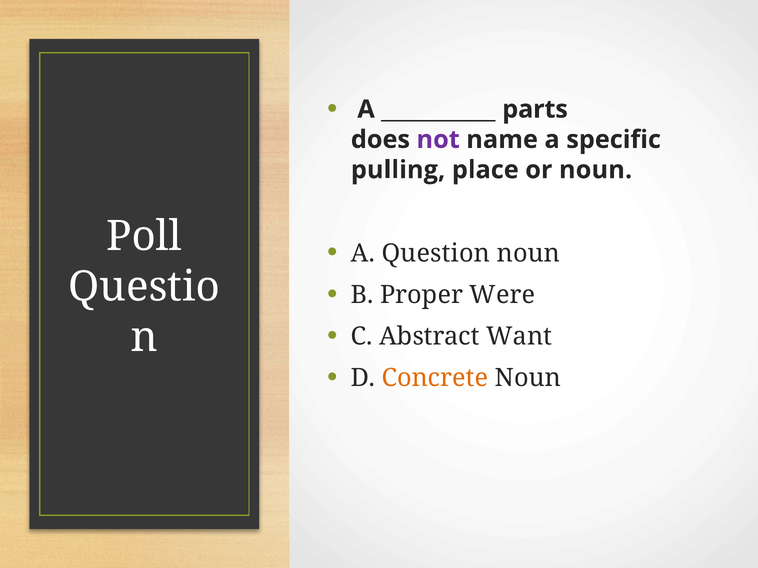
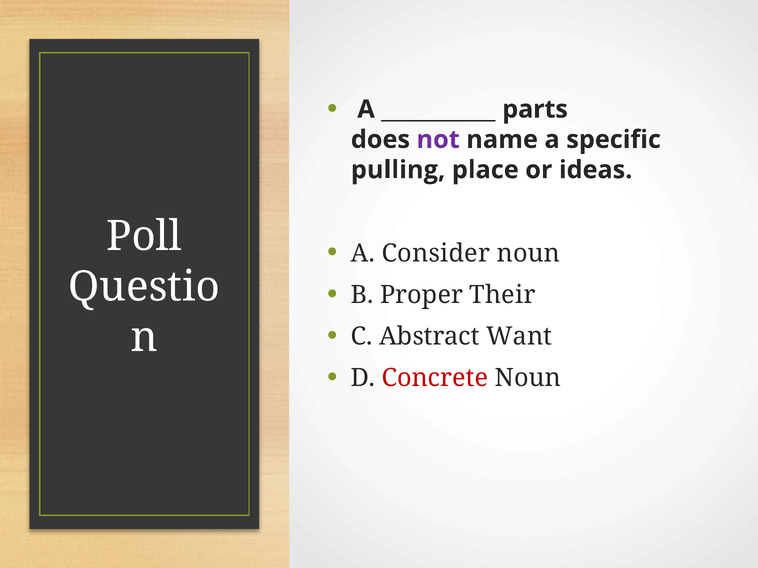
or noun: noun -> ideas (596, 170)
Question: Question -> Consider (436, 253)
Were: Were -> Their (502, 295)
Concrete colour: orange -> red (435, 378)
